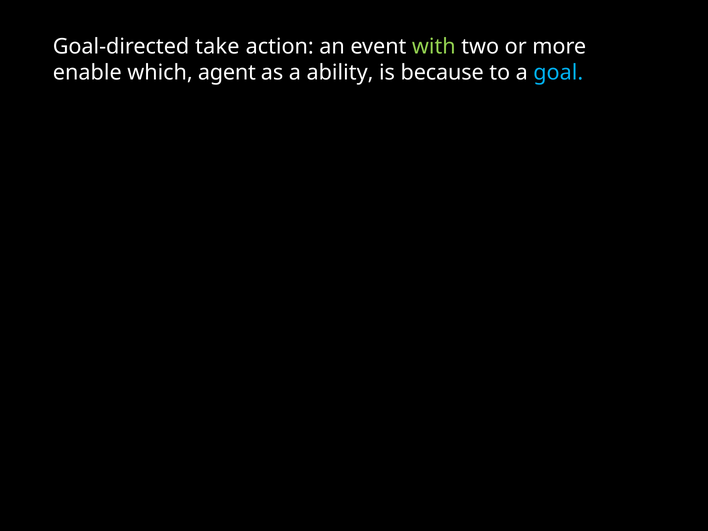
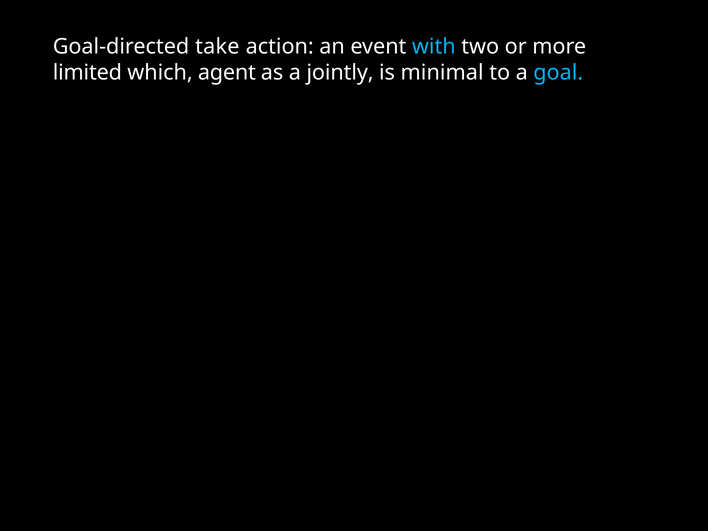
with colour: light green -> light blue (434, 47)
enable: enable -> limited (87, 72)
ability: ability -> jointly (340, 72)
because: because -> minimal (442, 72)
